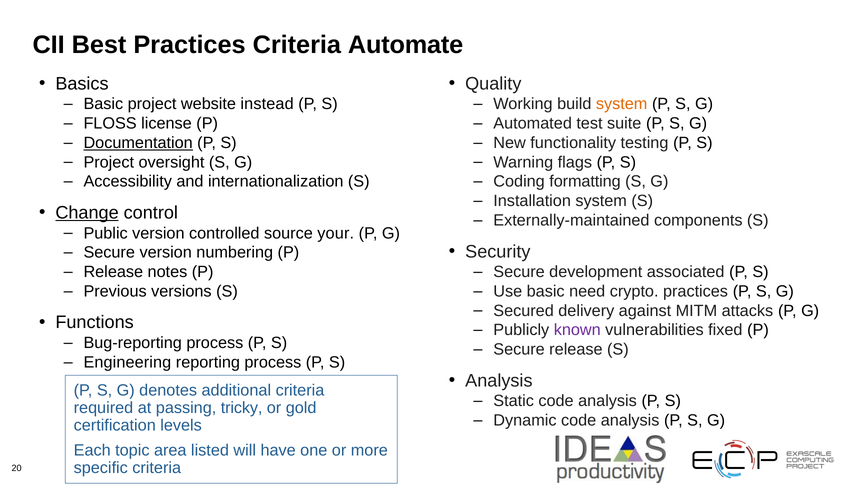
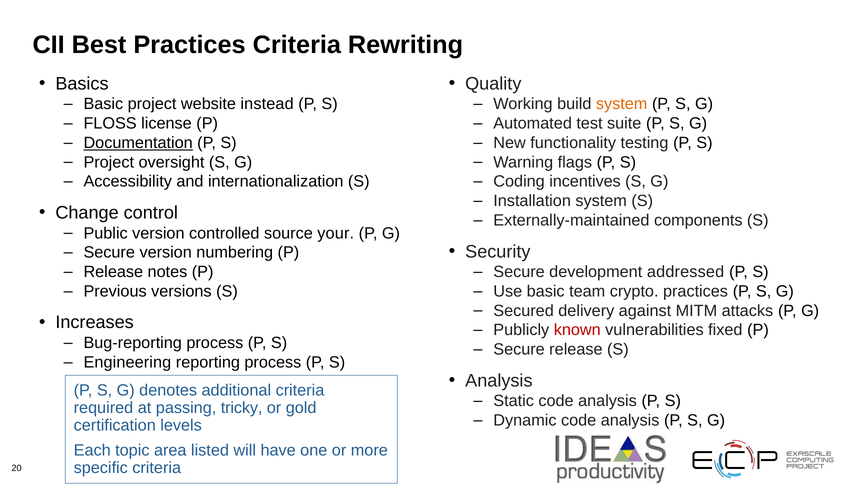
Automate: Automate -> Rewriting (406, 45)
formatting: formatting -> incentives (585, 182)
Change underline: present -> none (87, 213)
associated: associated -> addressed (686, 272)
need: need -> team (587, 291)
Functions: Functions -> Increases (95, 322)
known colour: purple -> red (577, 330)
